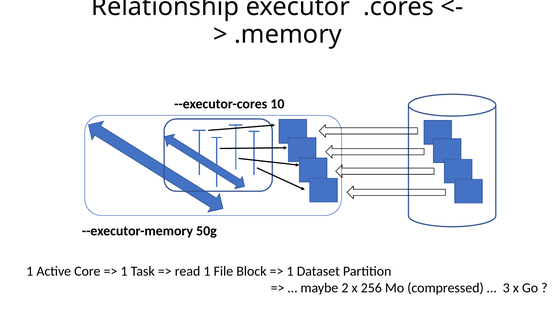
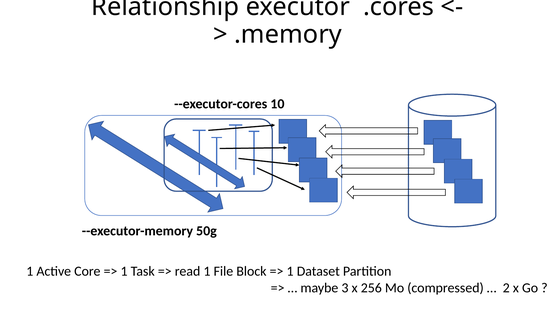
2: 2 -> 3 (345, 288)
3: 3 -> 2 (506, 288)
